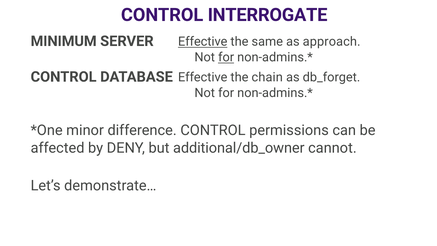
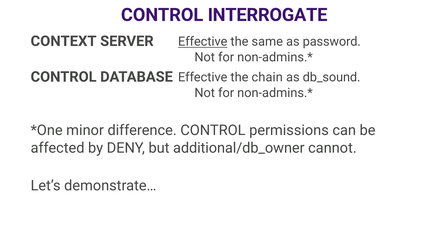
MINIMUM: MINIMUM -> CONTEXT (64, 41)
approach: approach -> password (332, 42)
for underline: present -> none (226, 57)
db_forget: db_forget -> db_sound (332, 77)
